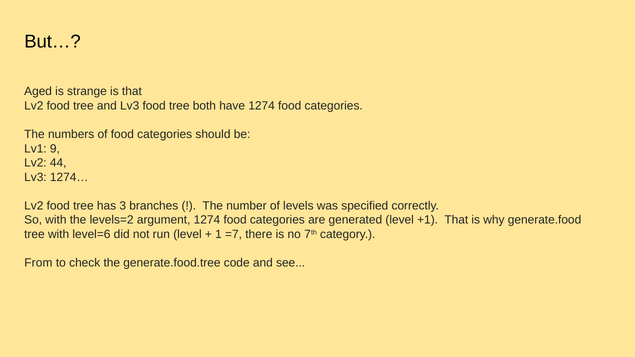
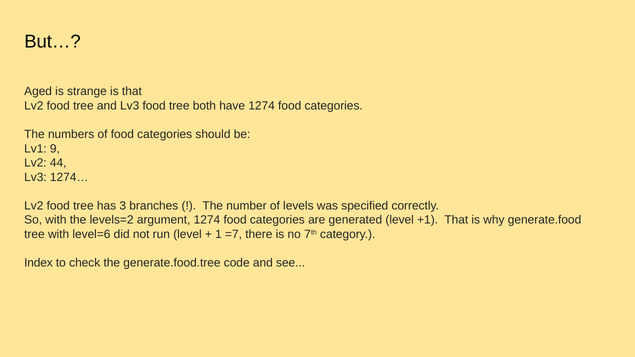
From: From -> Index (39, 263)
